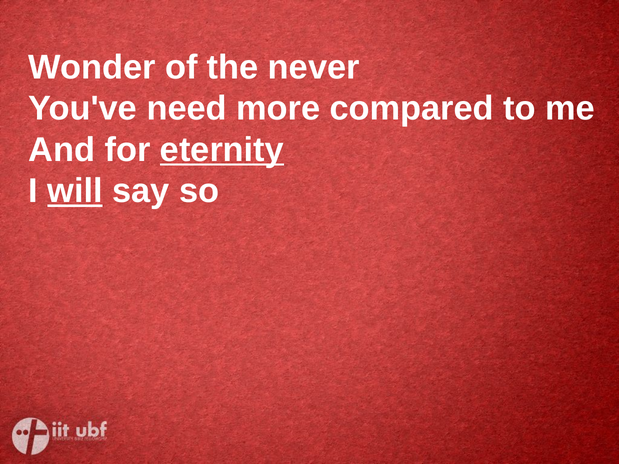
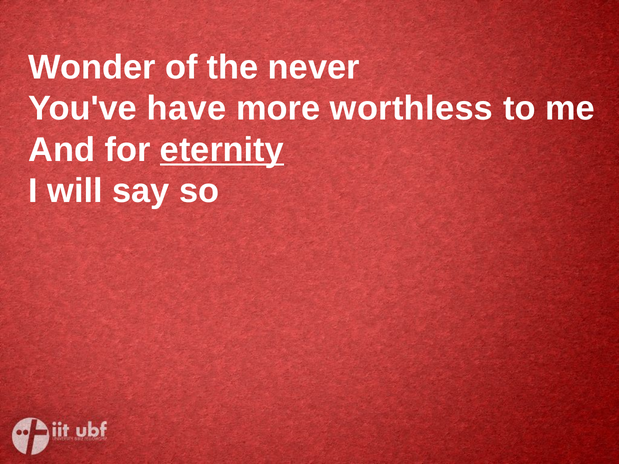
need: need -> have (186, 109)
compared: compared -> worthless (412, 109)
will underline: present -> none (75, 191)
